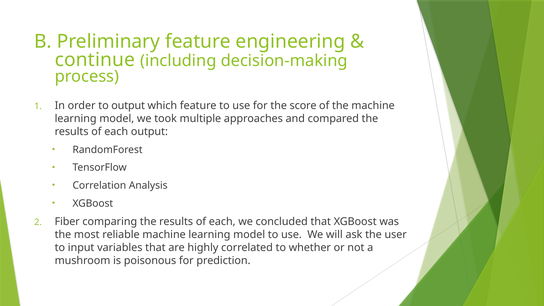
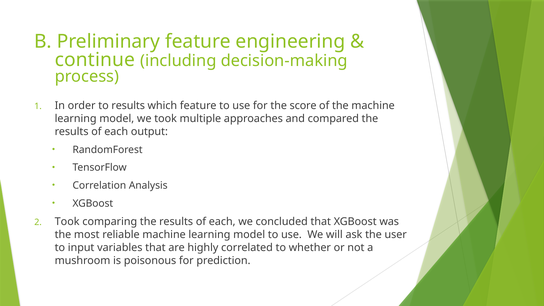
to output: output -> results (128, 106)
Fiber: Fiber -> Took (67, 222)
